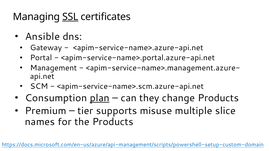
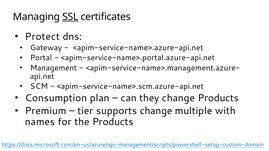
Ansible: Ansible -> Protect (42, 37)
plan underline: present -> none (100, 98)
supports misuse: misuse -> change (156, 111)
slice: slice -> with (225, 111)
